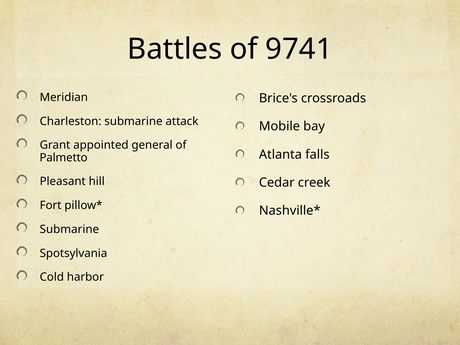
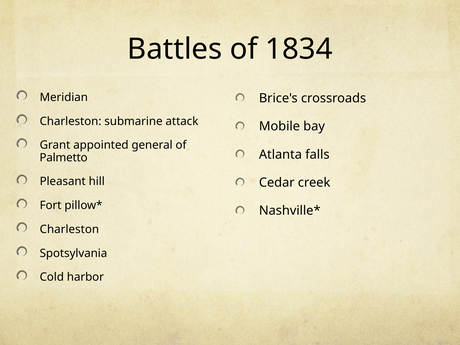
9741: 9741 -> 1834 (299, 49)
Submarine: Submarine -> Charleston (69, 229)
